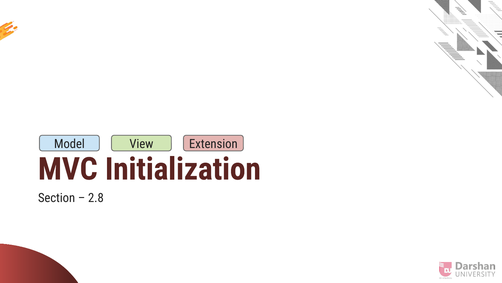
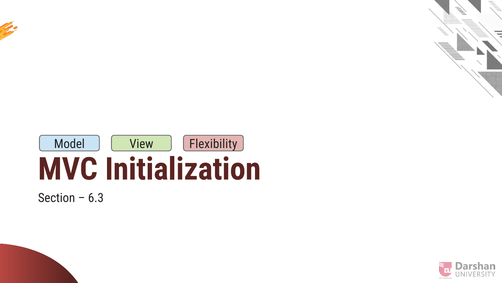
Extension: Extension -> Flexibility (213, 144)
2.8: 2.8 -> 6.3 (96, 198)
